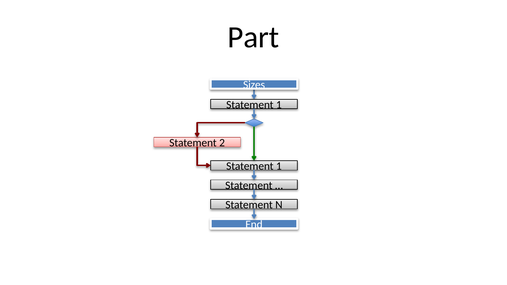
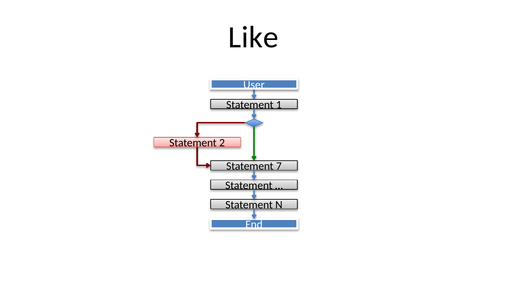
Part: Part -> Like (253, 37)
Sizes: Sizes -> User (254, 85)
1: 1 -> 7 (279, 166)
